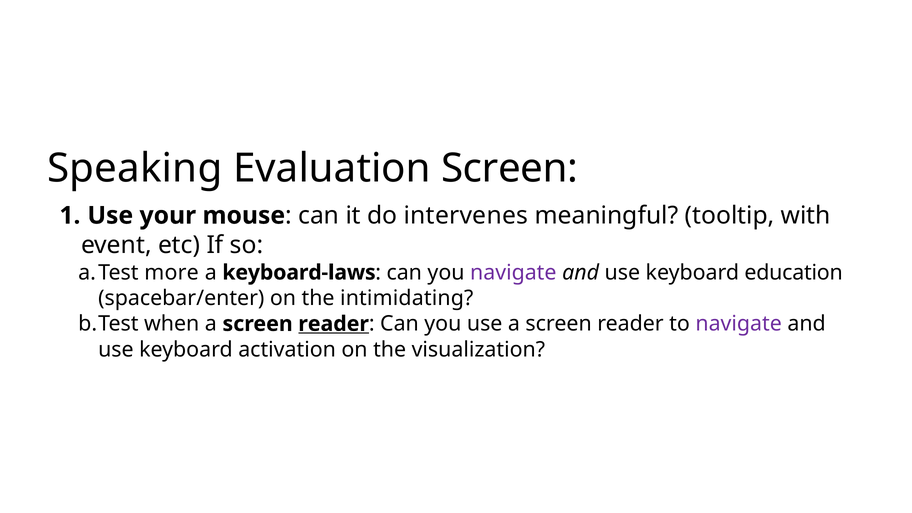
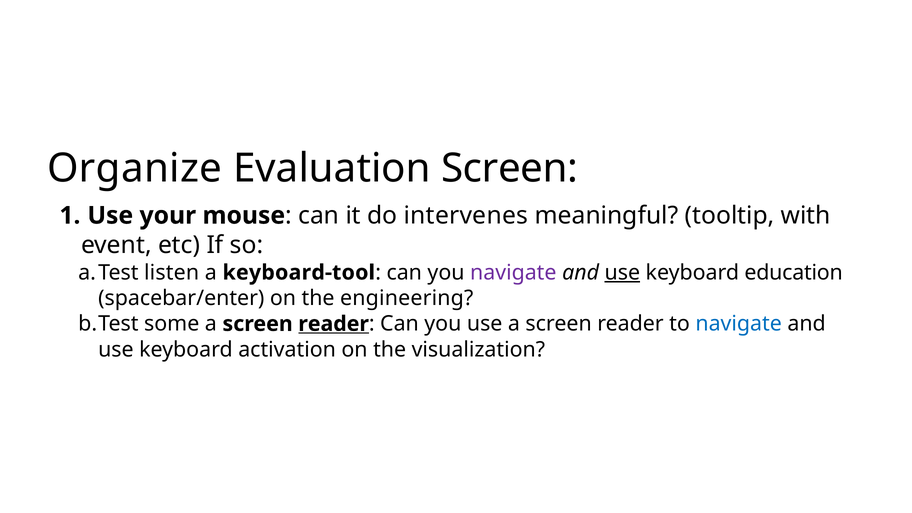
Speaking: Speaking -> Organize (135, 168)
more: more -> listen (172, 273)
keyboard-laws: keyboard-laws -> keyboard-tool (299, 273)
use underline: none -> present (622, 273)
intimidating: intimidating -> engineering (407, 298)
when: when -> some (172, 324)
navigate colour: purple -> blue (739, 324)
